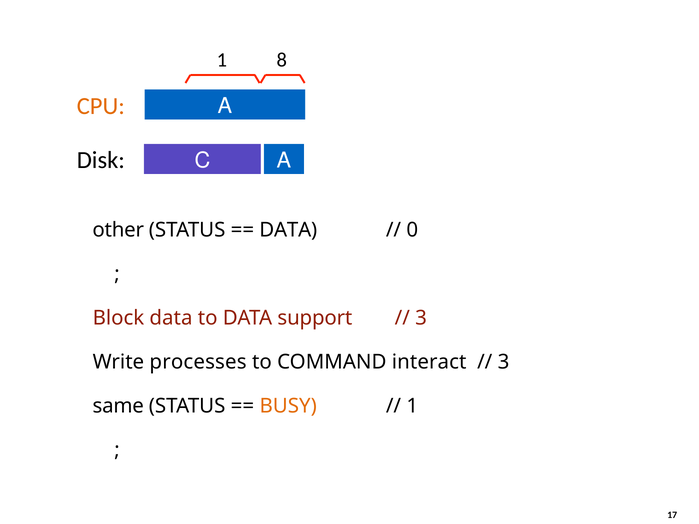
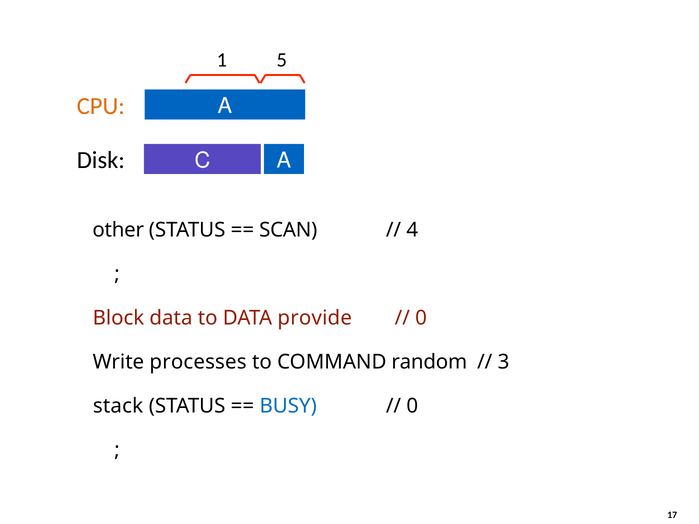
8: 8 -> 5 (282, 60)
DATA: DATA -> SCAN (288, 230)
0: 0 -> 4 (412, 230)
support: support -> provide (315, 318)
3: 3 -> 0 (421, 318)
interact: interact -> random (429, 362)
same: same -> stack (118, 406)
BUSY colour: orange -> blue (288, 406)
1: 1 -> 0 (412, 406)
